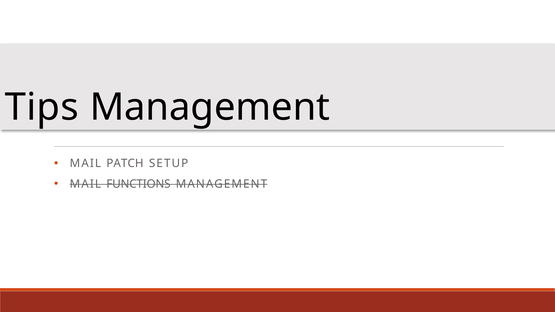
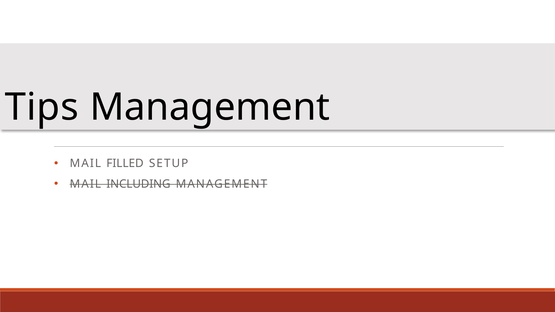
PATCH: PATCH -> FILLED (125, 163)
FUNCTIONS: FUNCTIONS -> INCLUDING (138, 184)
